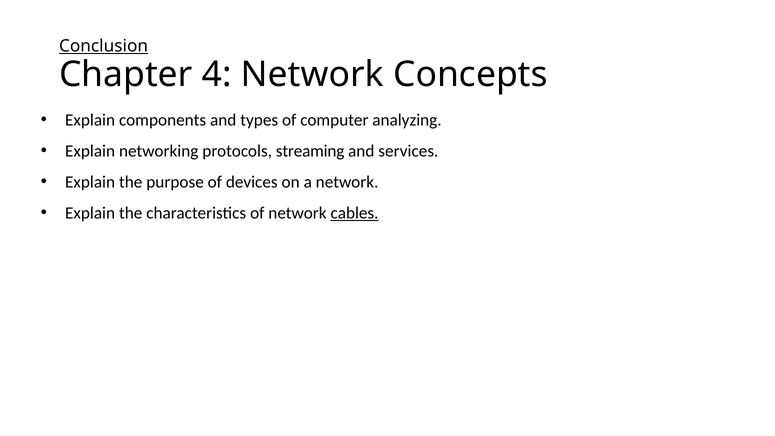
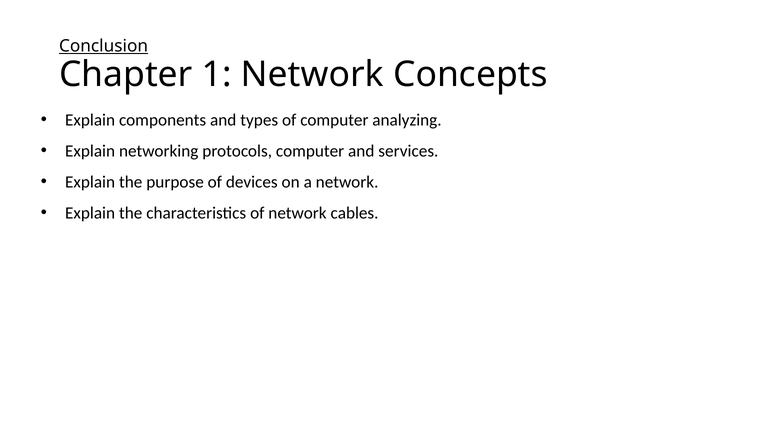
4: 4 -> 1 (217, 74)
protocols streaming: streaming -> computer (310, 151)
cables underline: present -> none (355, 213)
